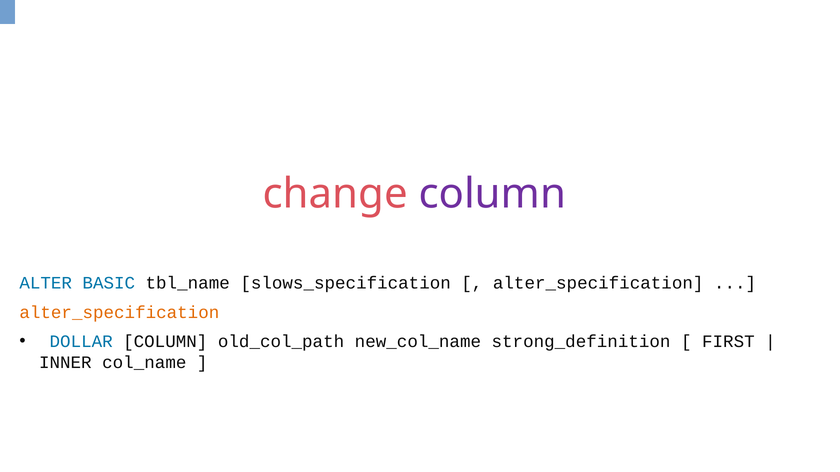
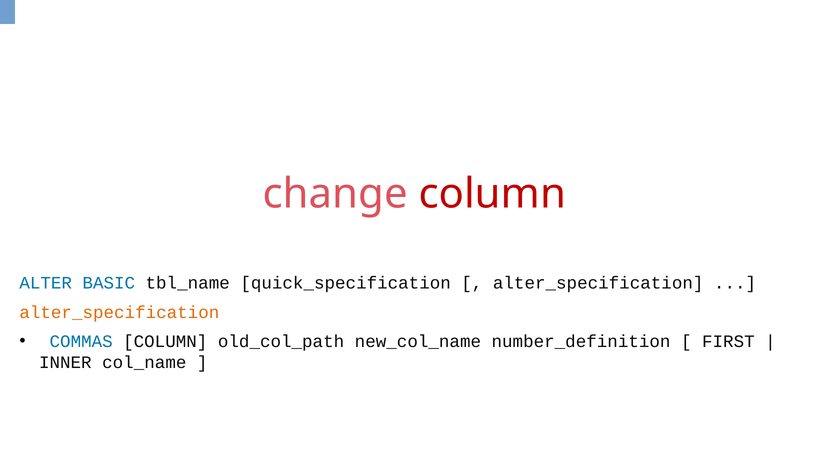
column colour: purple -> red (492, 194)
slows_specification: slows_specification -> quick_specification (346, 283)
DOLLAR: DOLLAR -> COMMAS (81, 342)
strong_definition: strong_definition -> number_definition (581, 342)
